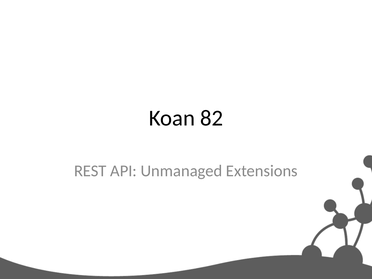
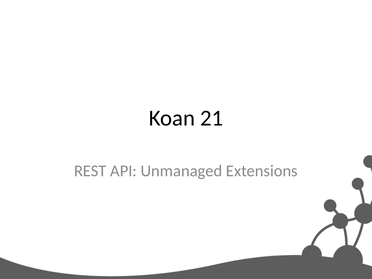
82: 82 -> 21 (212, 118)
